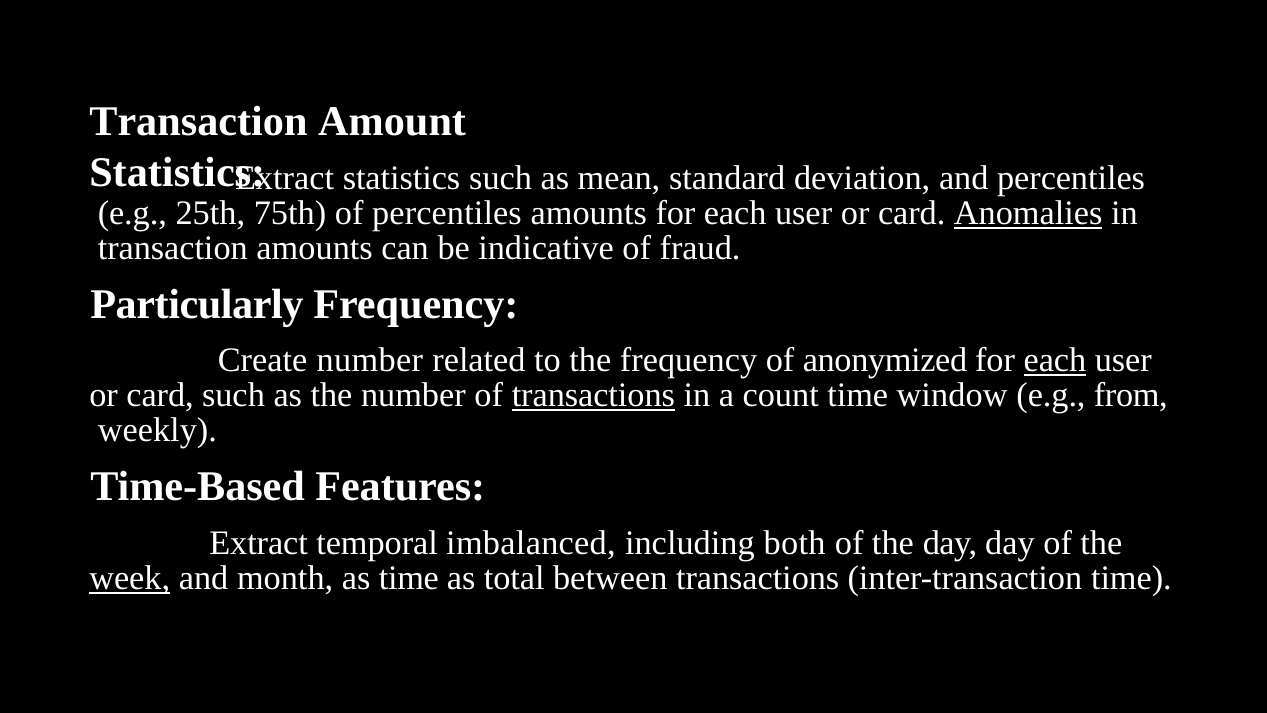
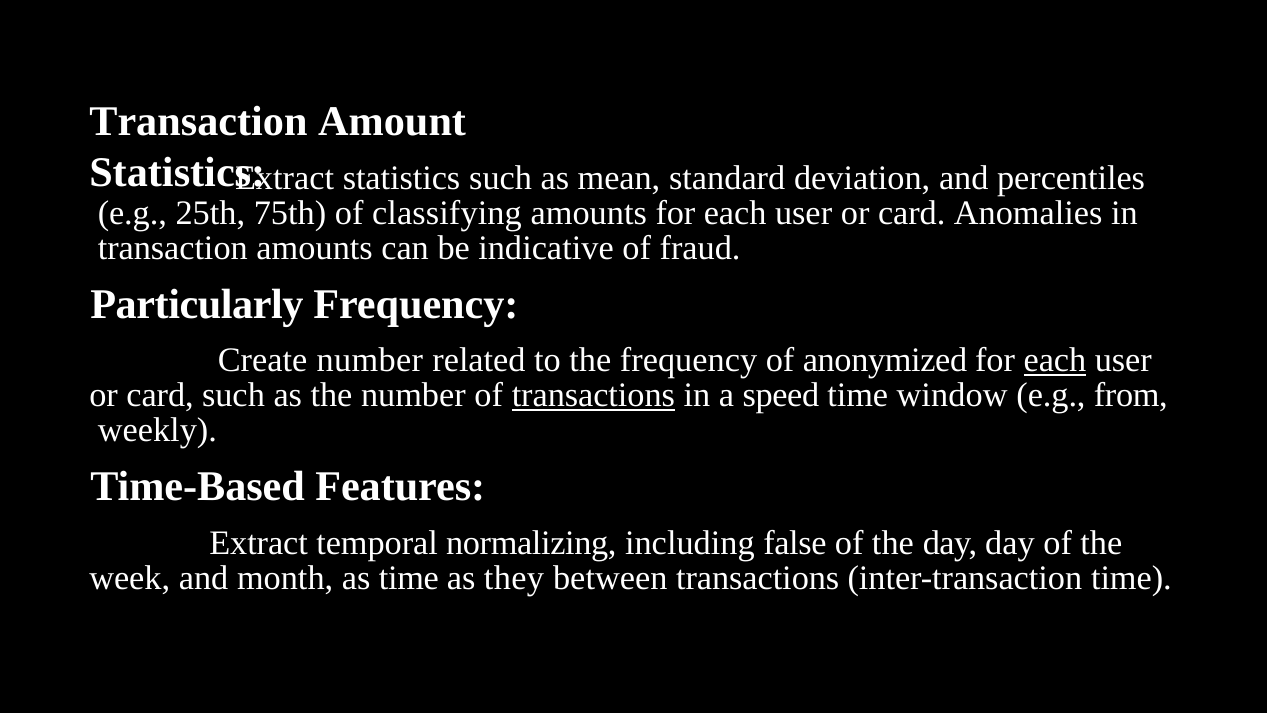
of percentiles: percentiles -> classifying (447, 213)
Anomalies underline: present -> none (1028, 213)
count: count -> speed (781, 395)
imbalanced: imbalanced -> normalizing (531, 543)
both: both -> false (795, 543)
week underline: present -> none (130, 578)
total: total -> they (514, 578)
